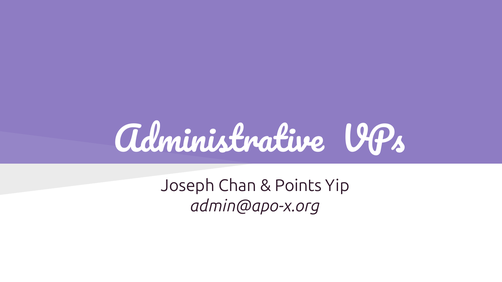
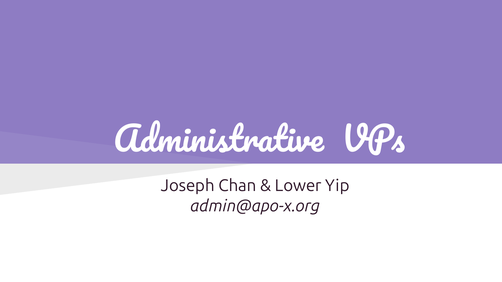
Points: Points -> Lower (298, 186)
